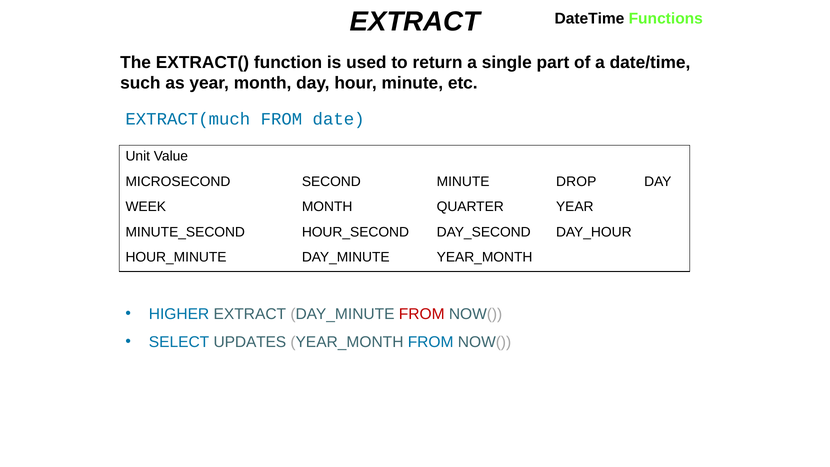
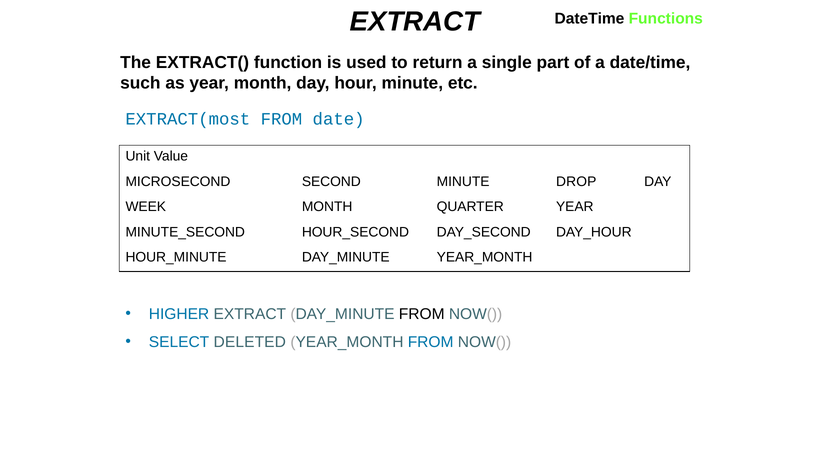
EXTRACT(much: EXTRACT(much -> EXTRACT(most (188, 119)
FROM colour: red -> black (422, 314)
UPDATES: UPDATES -> DELETED (250, 342)
